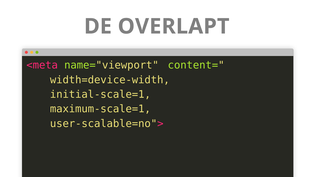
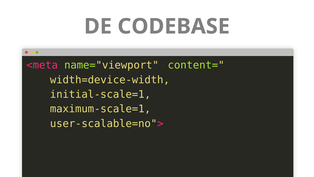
OVERLAPT: OVERLAPT -> CODEBASE (174, 26)
